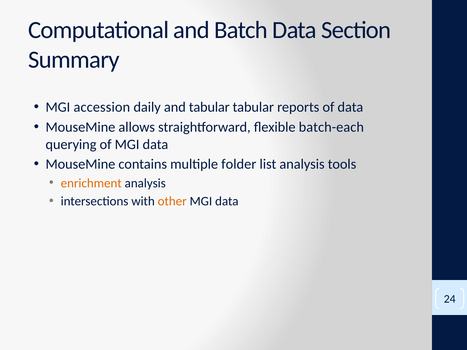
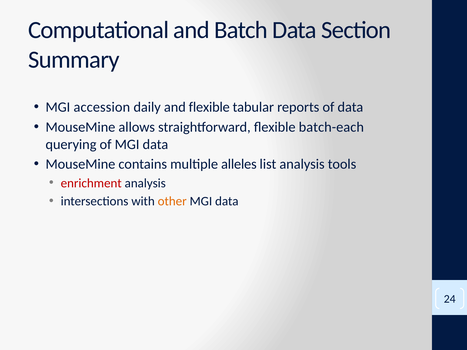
and tabular: tabular -> flexible (209, 107)
folder: folder -> alleles (239, 164)
enrichment colour: orange -> red (91, 183)
